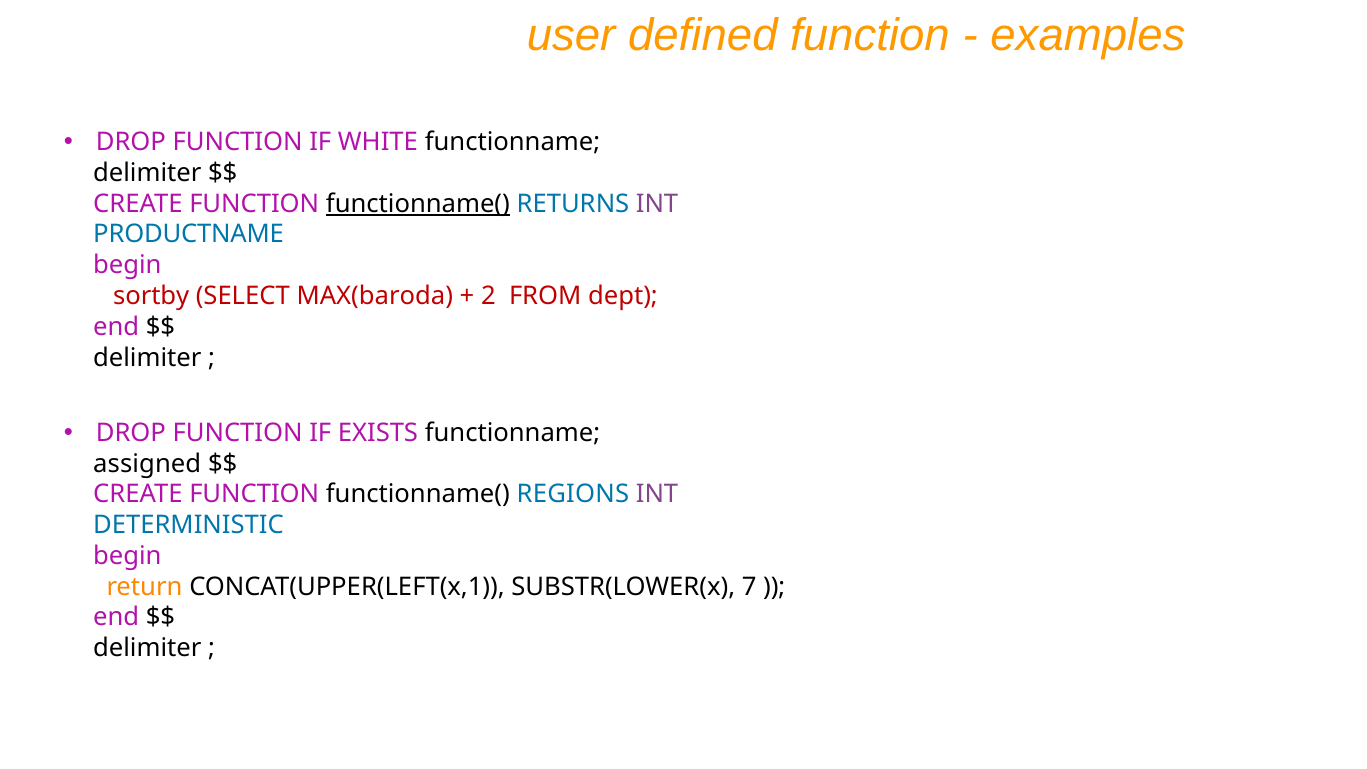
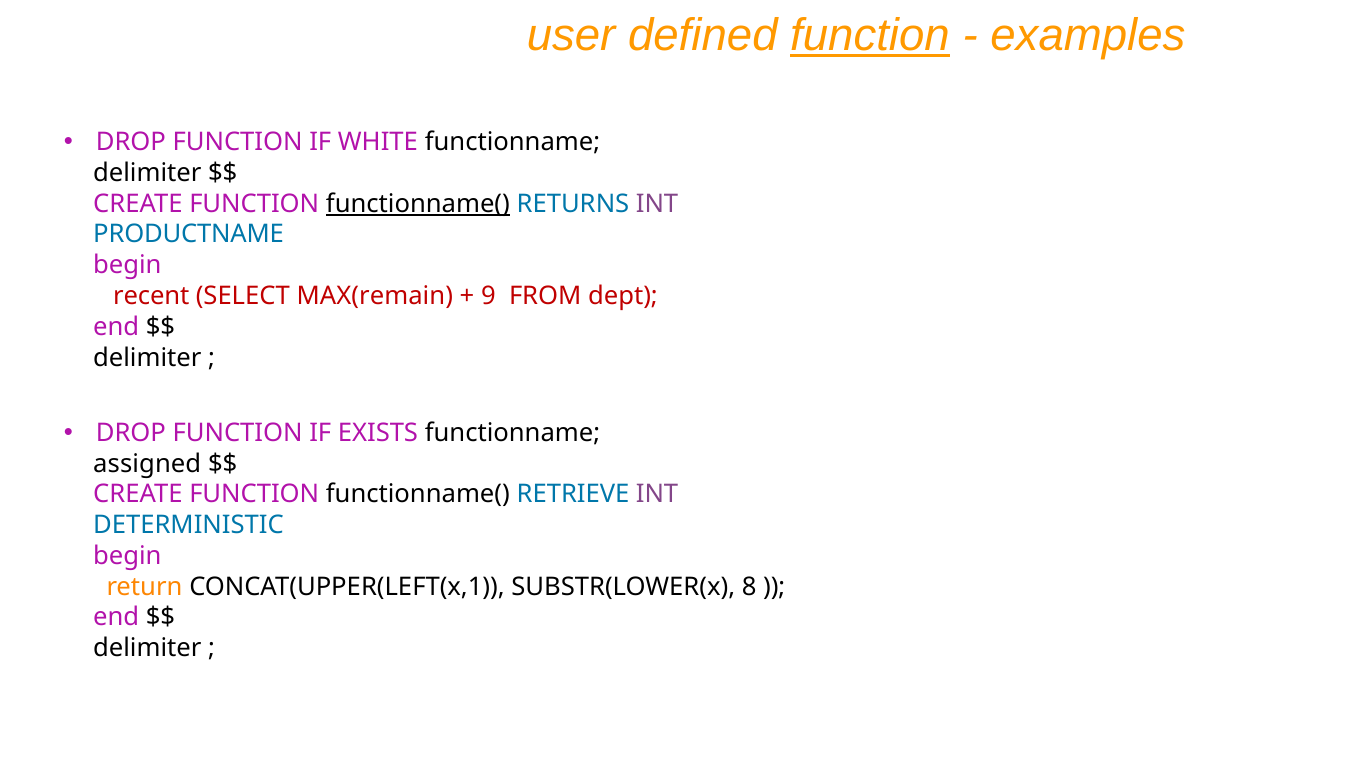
function underline: none -> present (870, 36)
sortby: sortby -> recent (151, 296)
MAX(baroda: MAX(baroda -> MAX(remain (375, 296)
2: 2 -> 9 (488, 296)
REGIONS: REGIONS -> RETRIEVE (573, 494)
7: 7 -> 8 (749, 587)
